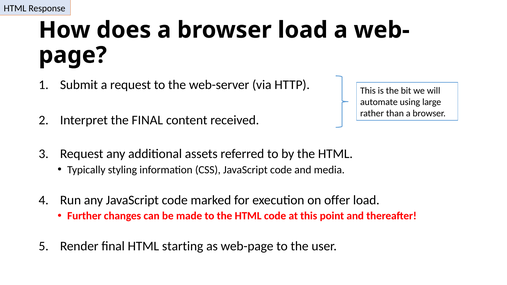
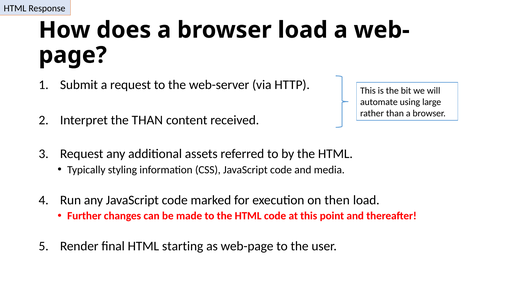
the FINAL: FINAL -> THAN (147, 120)
offer: offer -> then (337, 200)
